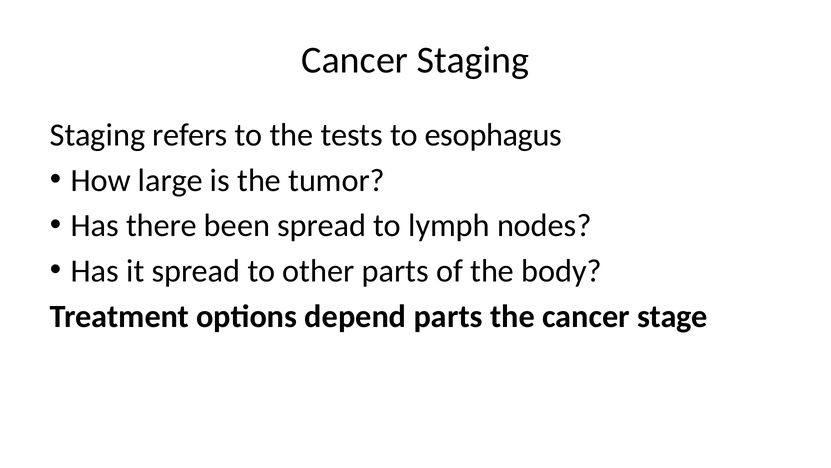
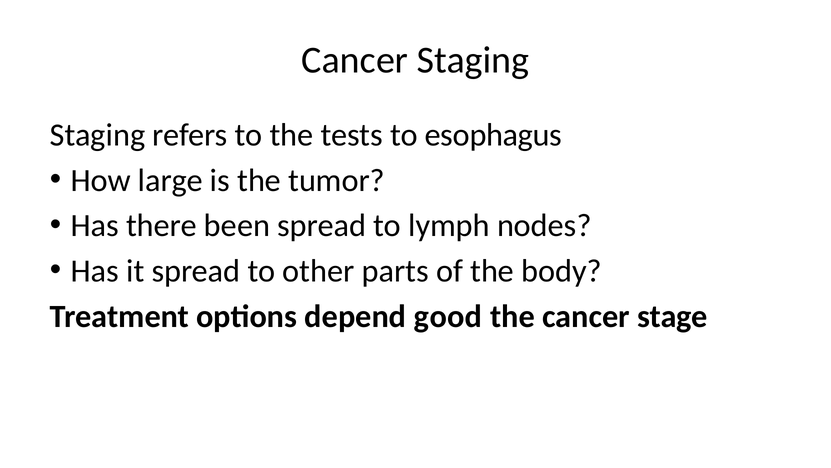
depend parts: parts -> good (448, 316)
